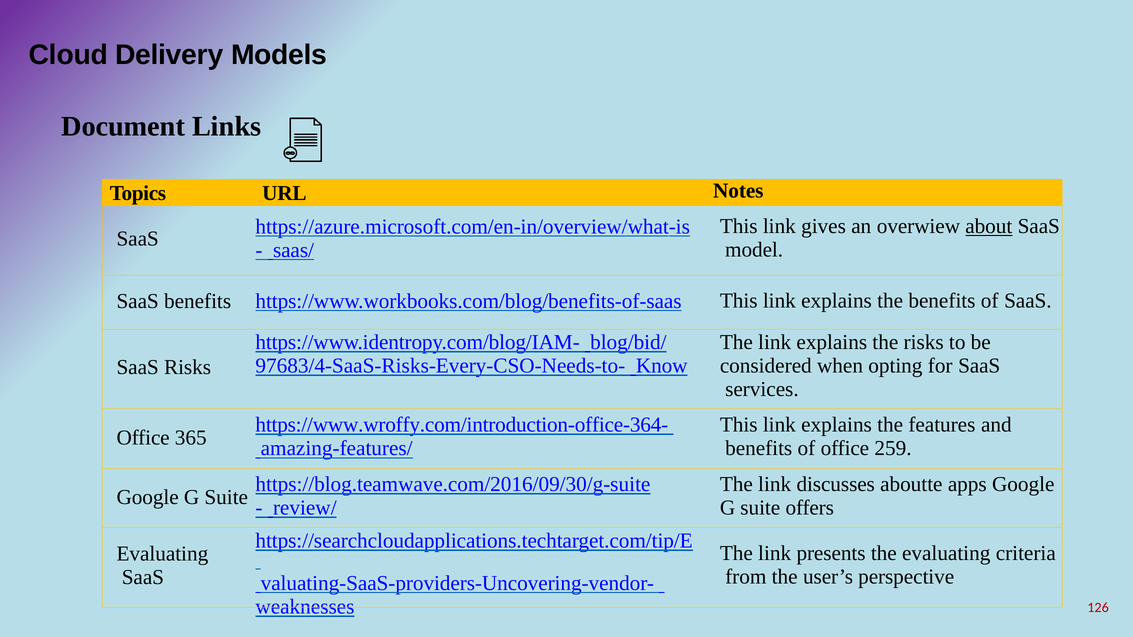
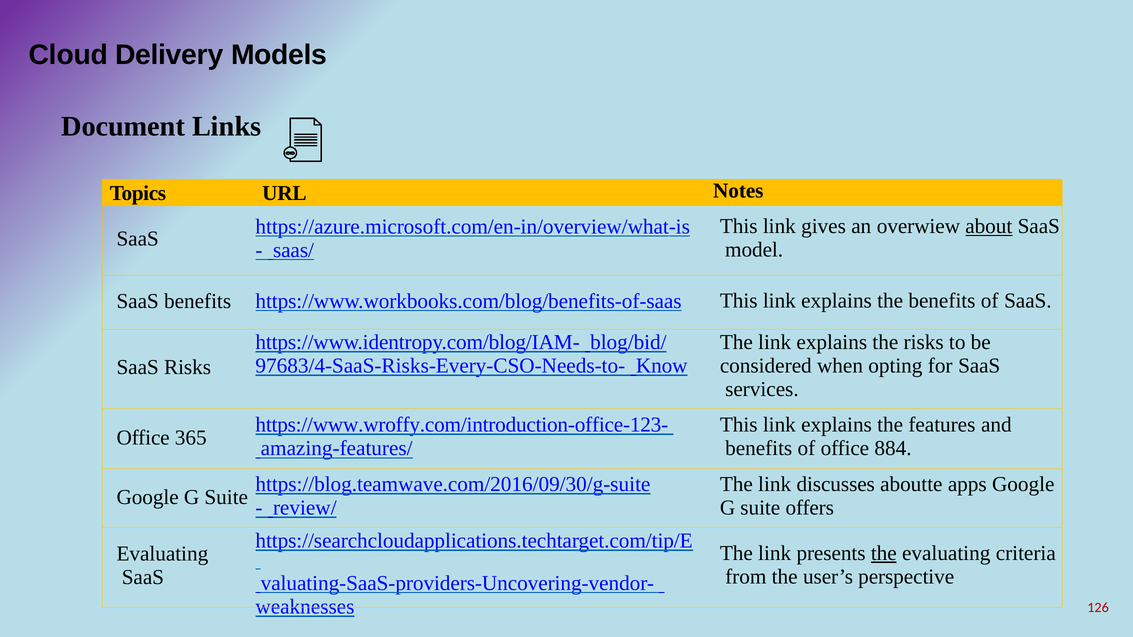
https://www.wroffy.com/introduction-office-364-: https://www.wroffy.com/introduction-office-364- -> https://www.wroffy.com/introduction-office-123- (462, 425)
259: 259 -> 884 (893, 448)
the underline: none -> present (884, 554)
